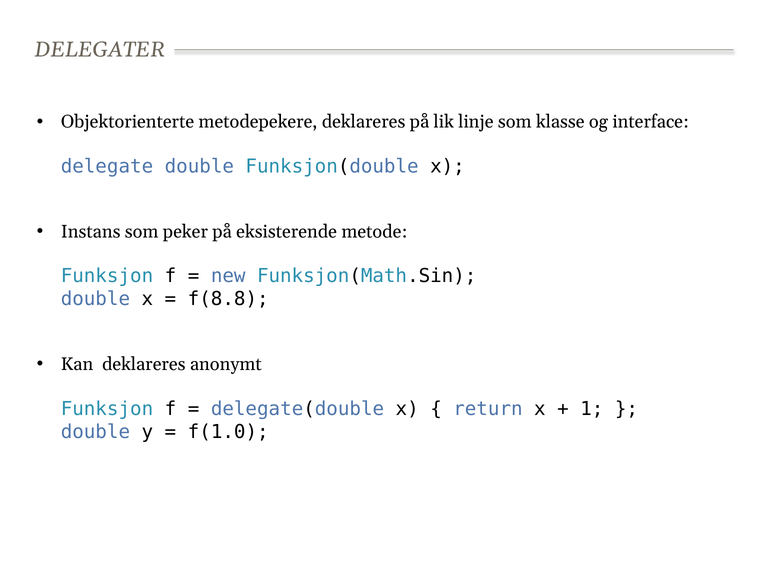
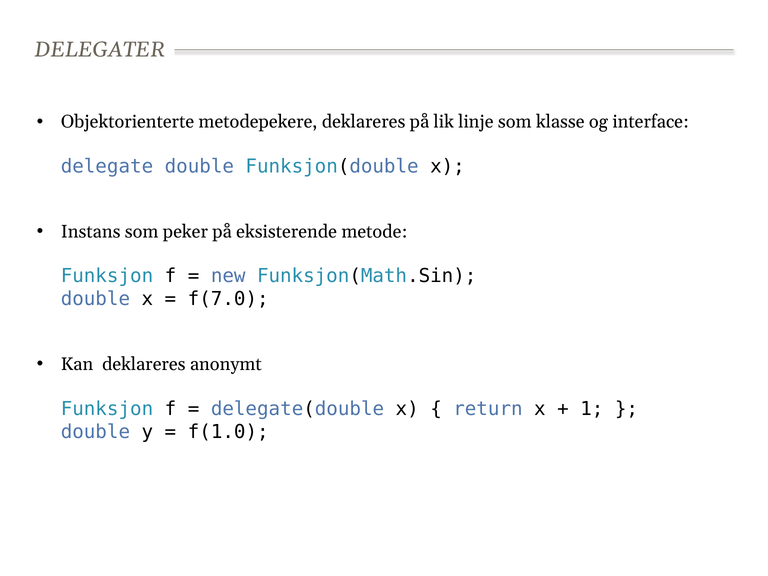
f(8.8: f(8.8 -> f(7.0 (228, 299)
